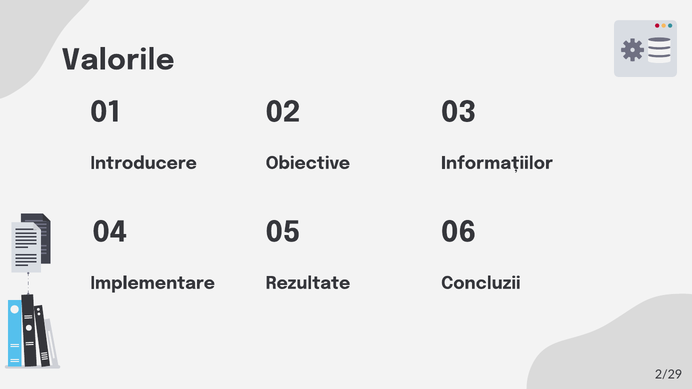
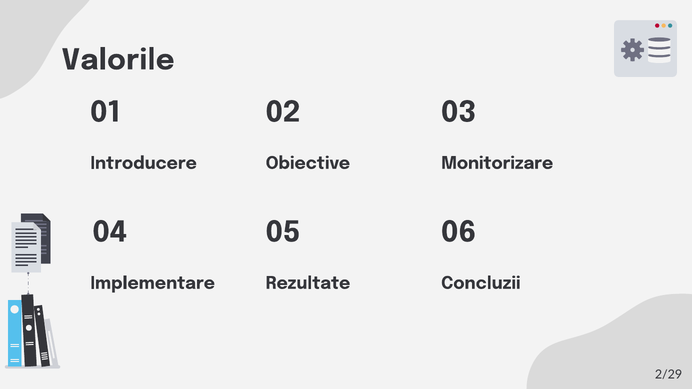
Informațiilor: Informațiilor -> Monitorizare (497, 163)
